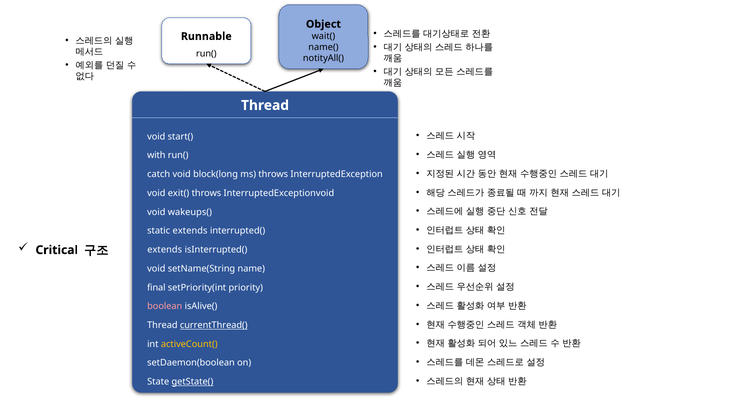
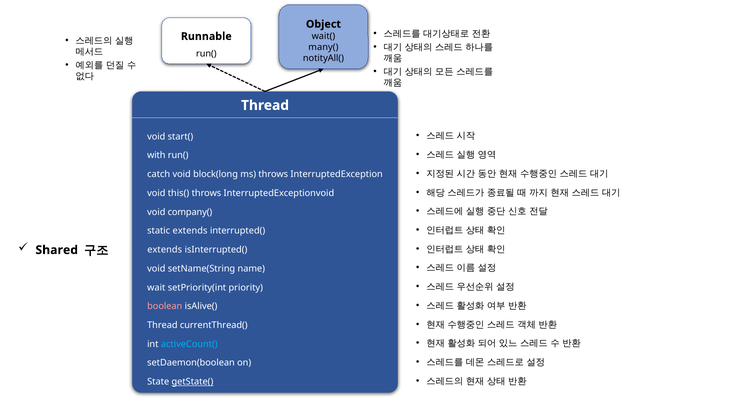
name(: name( -> many( (323, 47)
exit(: exit( -> this( (178, 193)
wakeups(: wakeups( -> company( (190, 212)
Critical: Critical -> Shared (57, 250)
final: final -> wait (156, 288)
currentThread( underline: present -> none (214, 325)
activeCount( colour: yellow -> light blue (189, 344)
